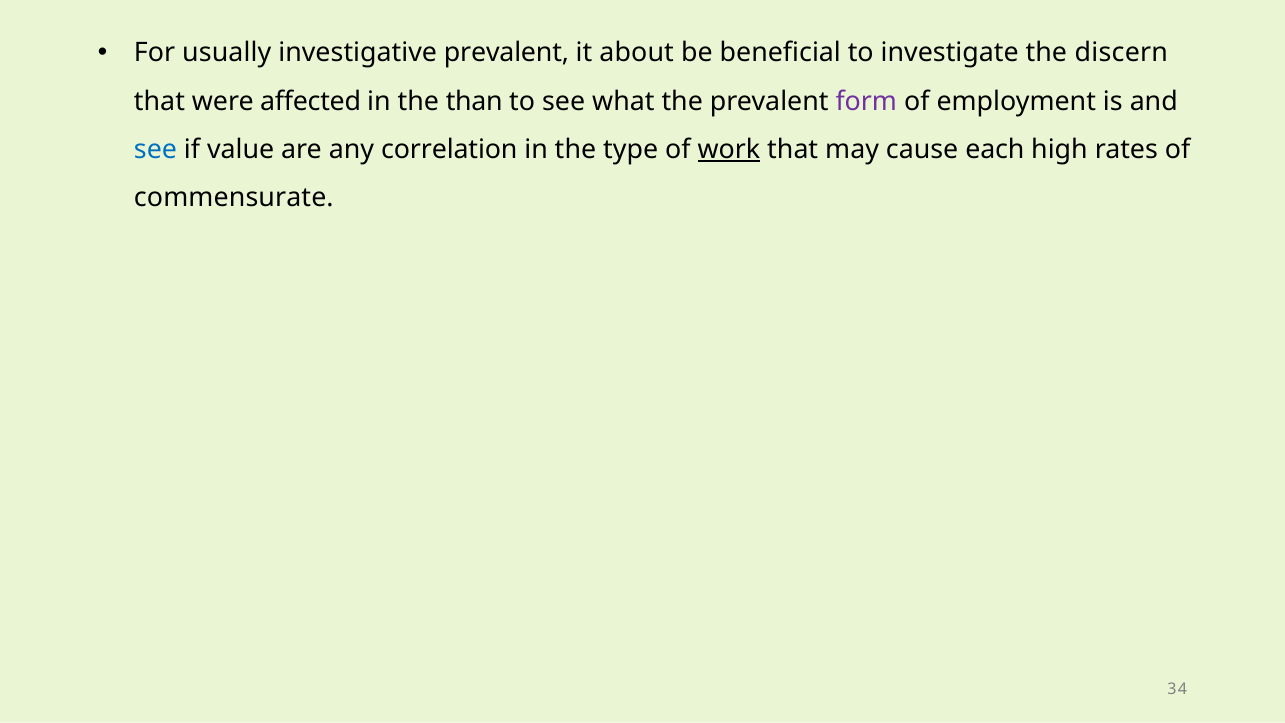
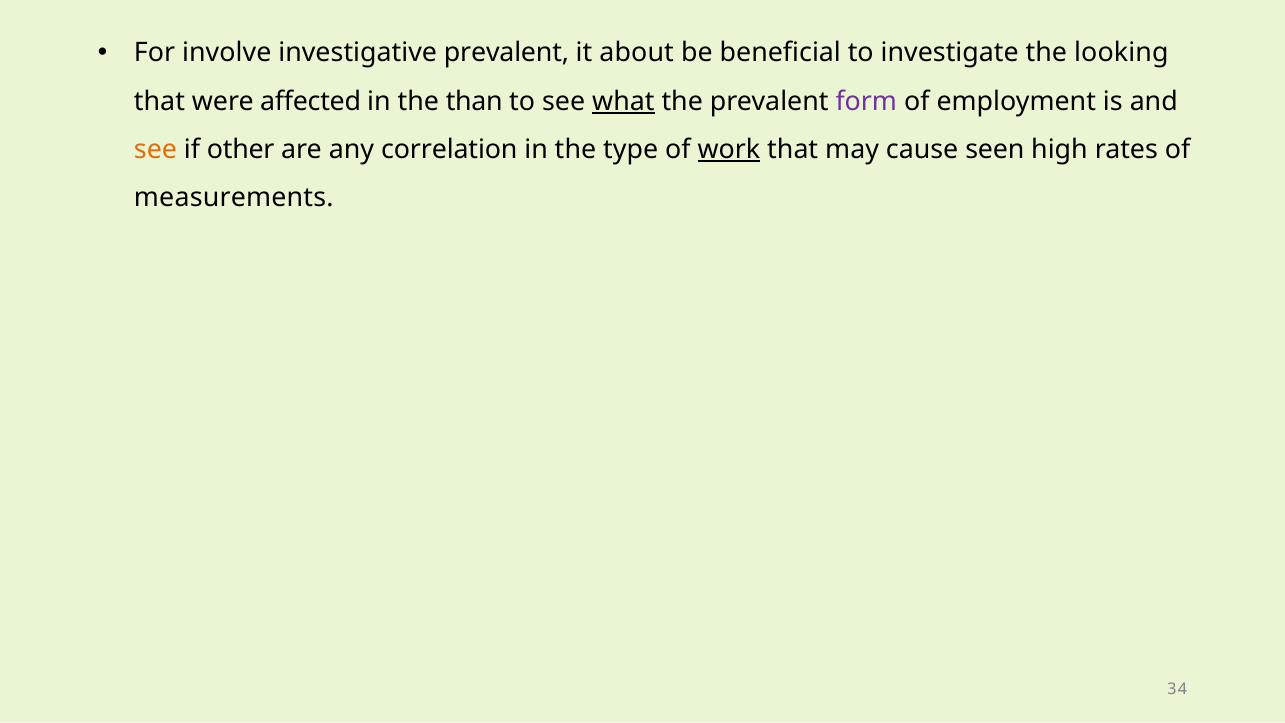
usually: usually -> involve (227, 53)
discern: discern -> looking (1121, 53)
what underline: none -> present (623, 101)
see colour: blue -> orange (155, 149)
value: value -> other (241, 149)
each: each -> seen (995, 149)
commensurate: commensurate -> measurements (234, 198)
